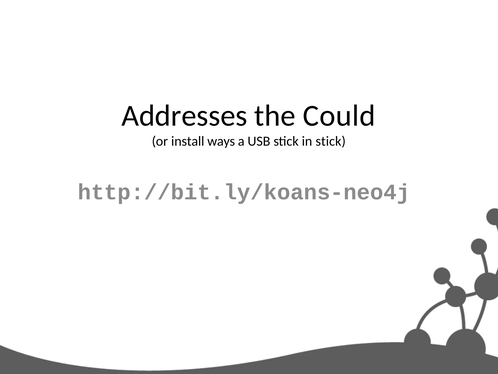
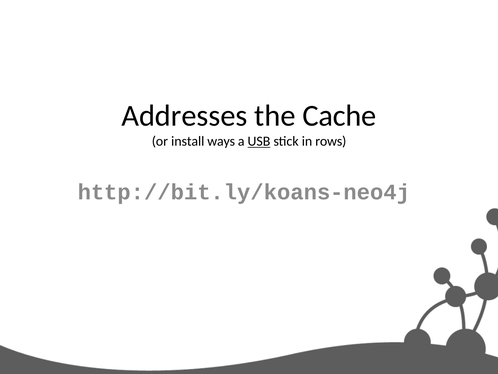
Could: Could -> Cache (339, 116)
USB underline: none -> present (259, 141)
in stick: stick -> rows (331, 141)
